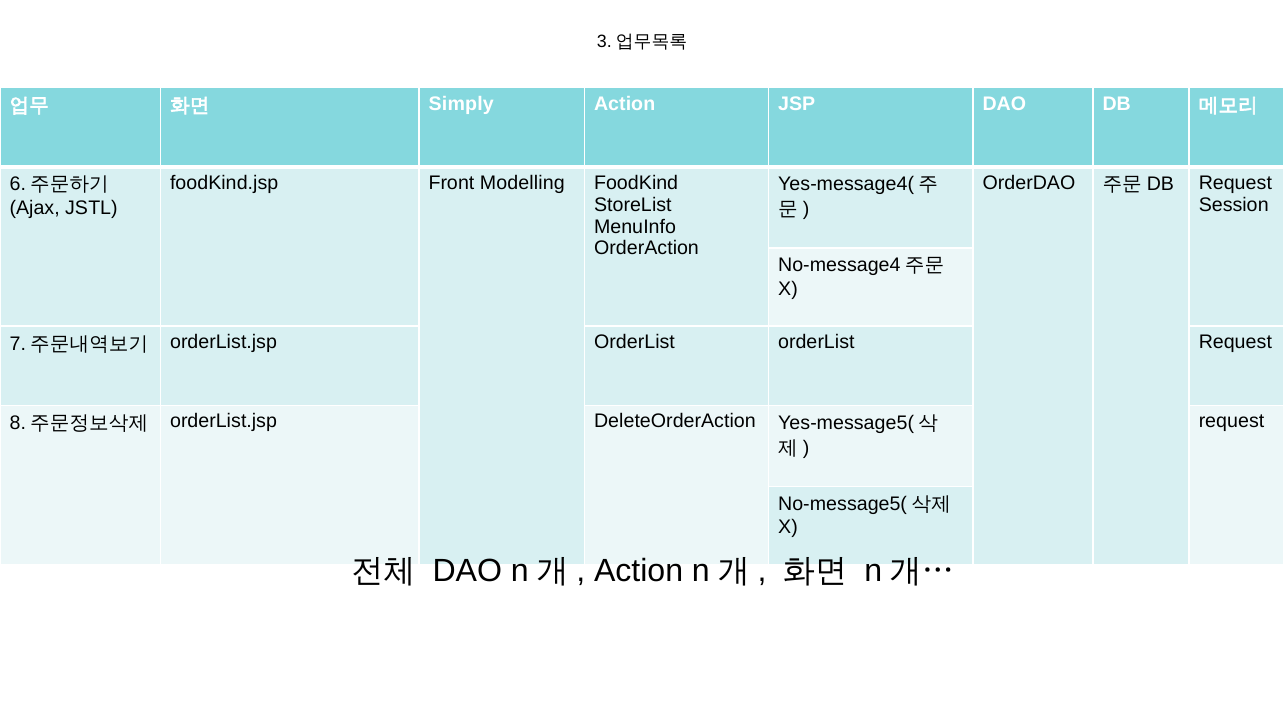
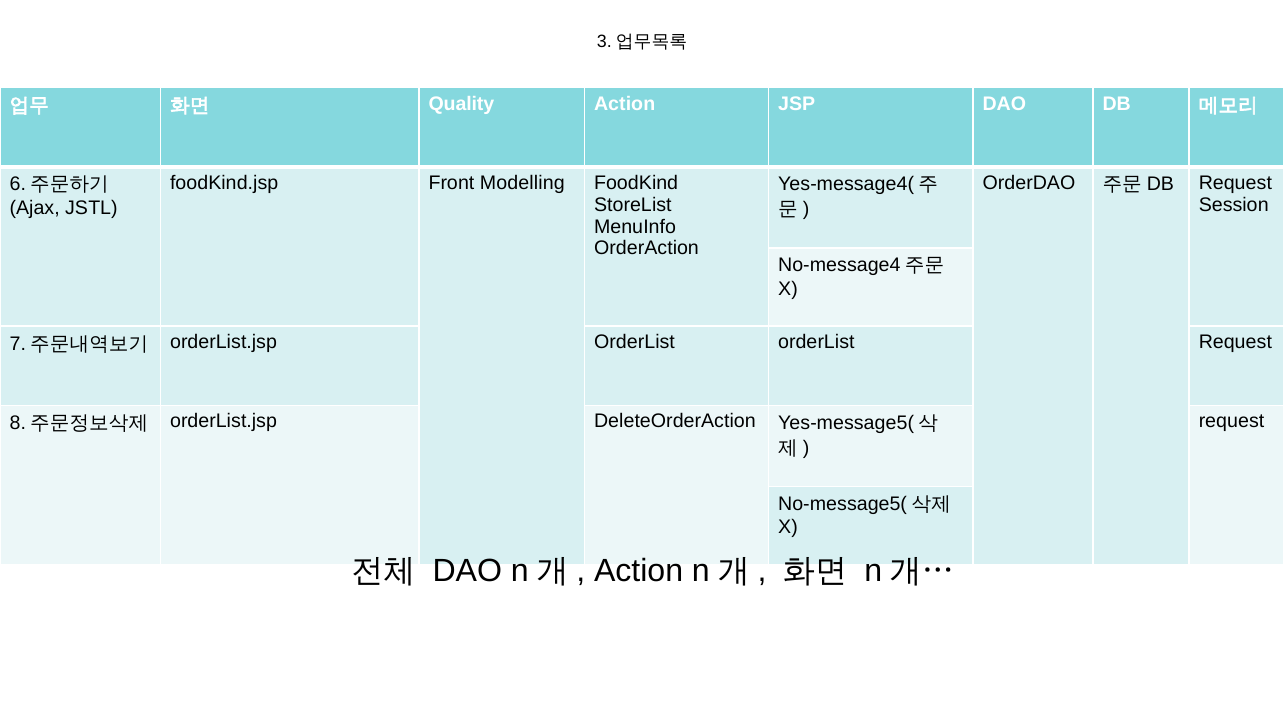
Simply: Simply -> Quality (461, 104)
